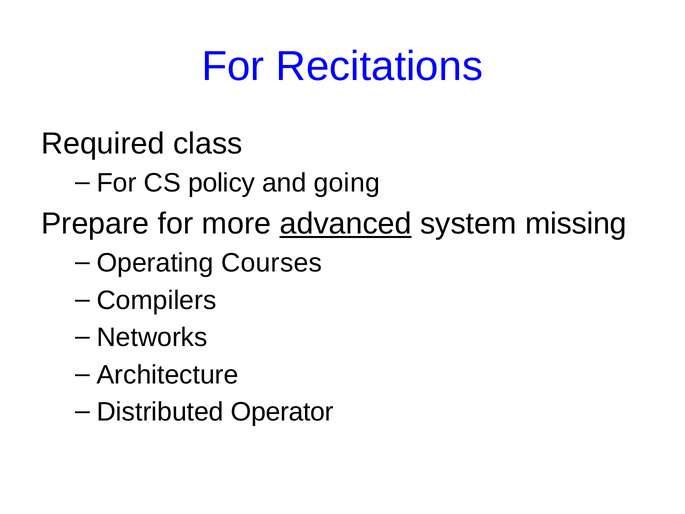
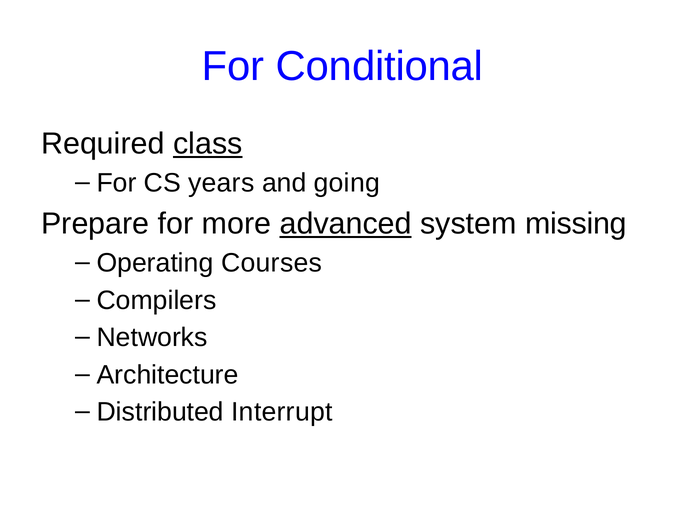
Recitations: Recitations -> Conditional (380, 66)
class underline: none -> present (208, 144)
policy: policy -> years (221, 183)
Operator: Operator -> Interrupt (282, 412)
